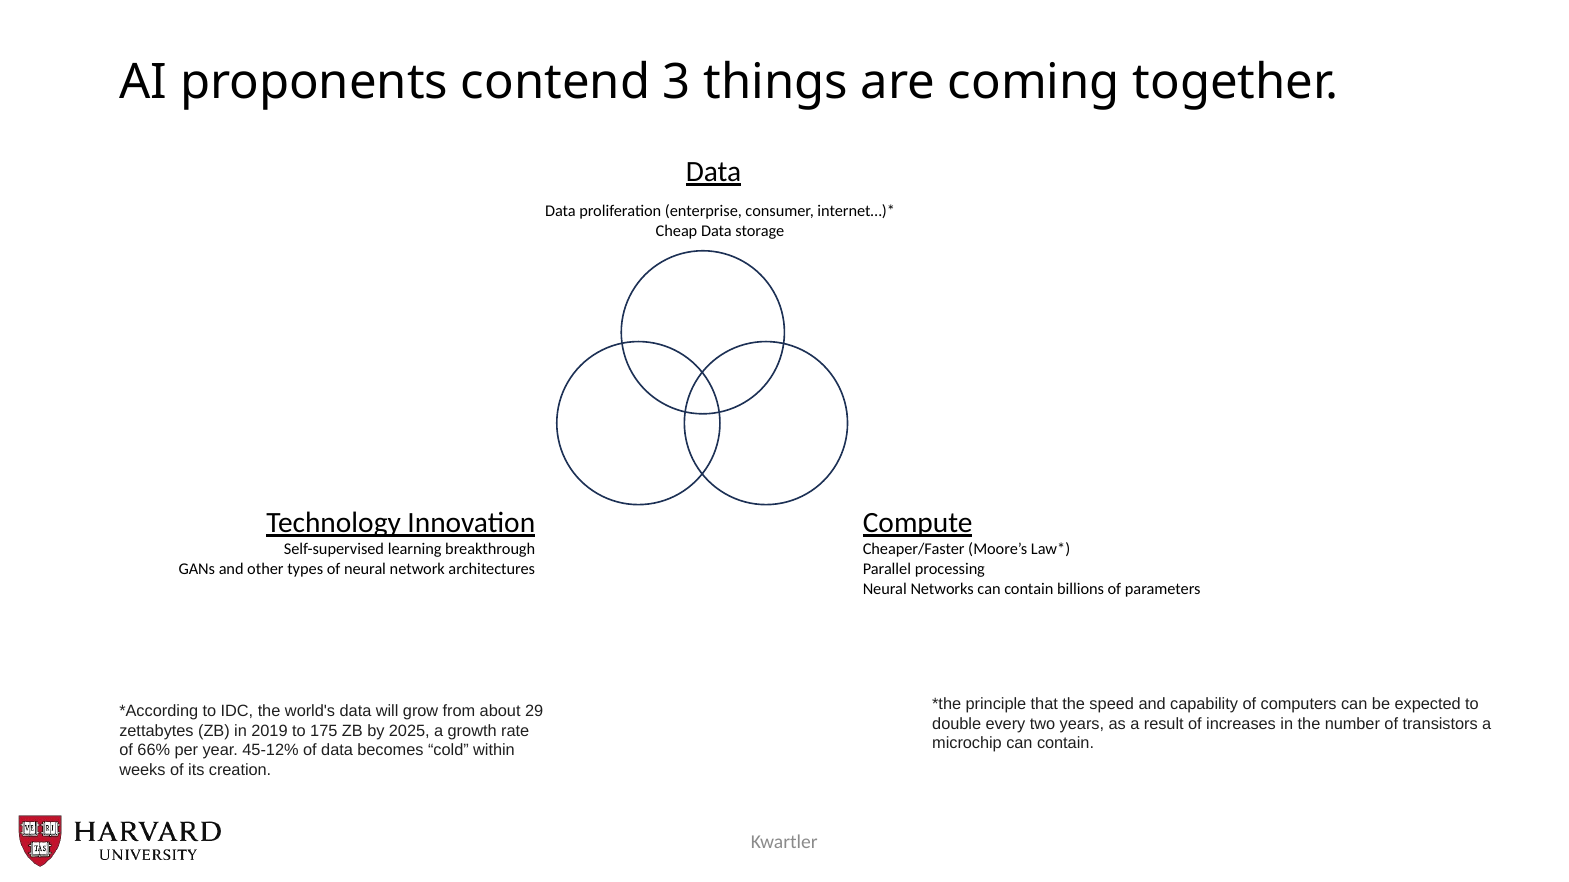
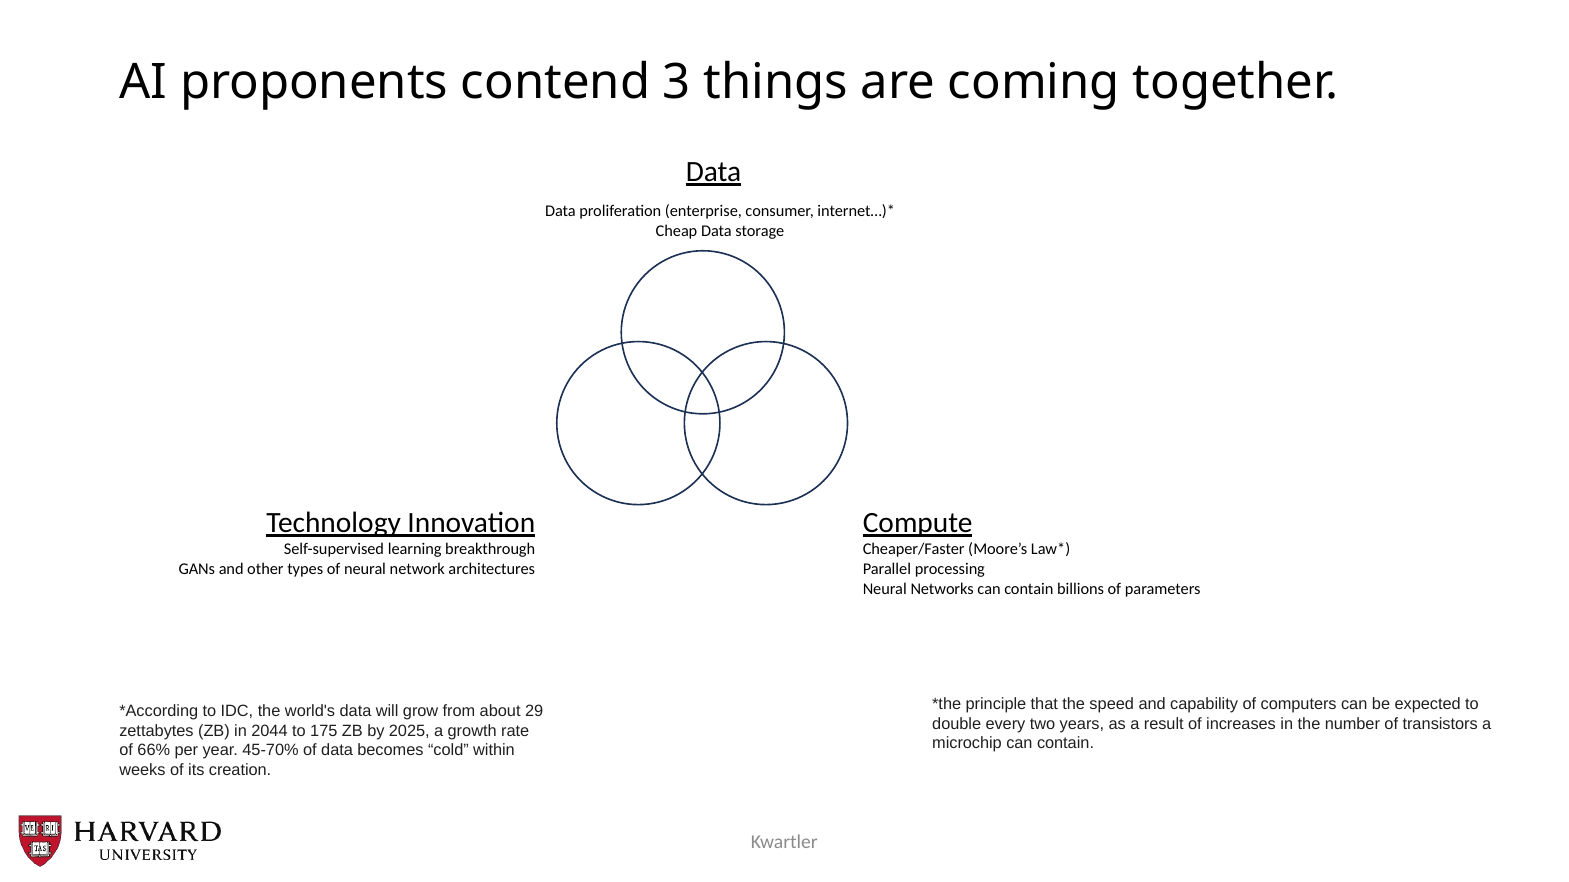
2019: 2019 -> 2044 (269, 731)
45-12%: 45-12% -> 45-70% (271, 751)
